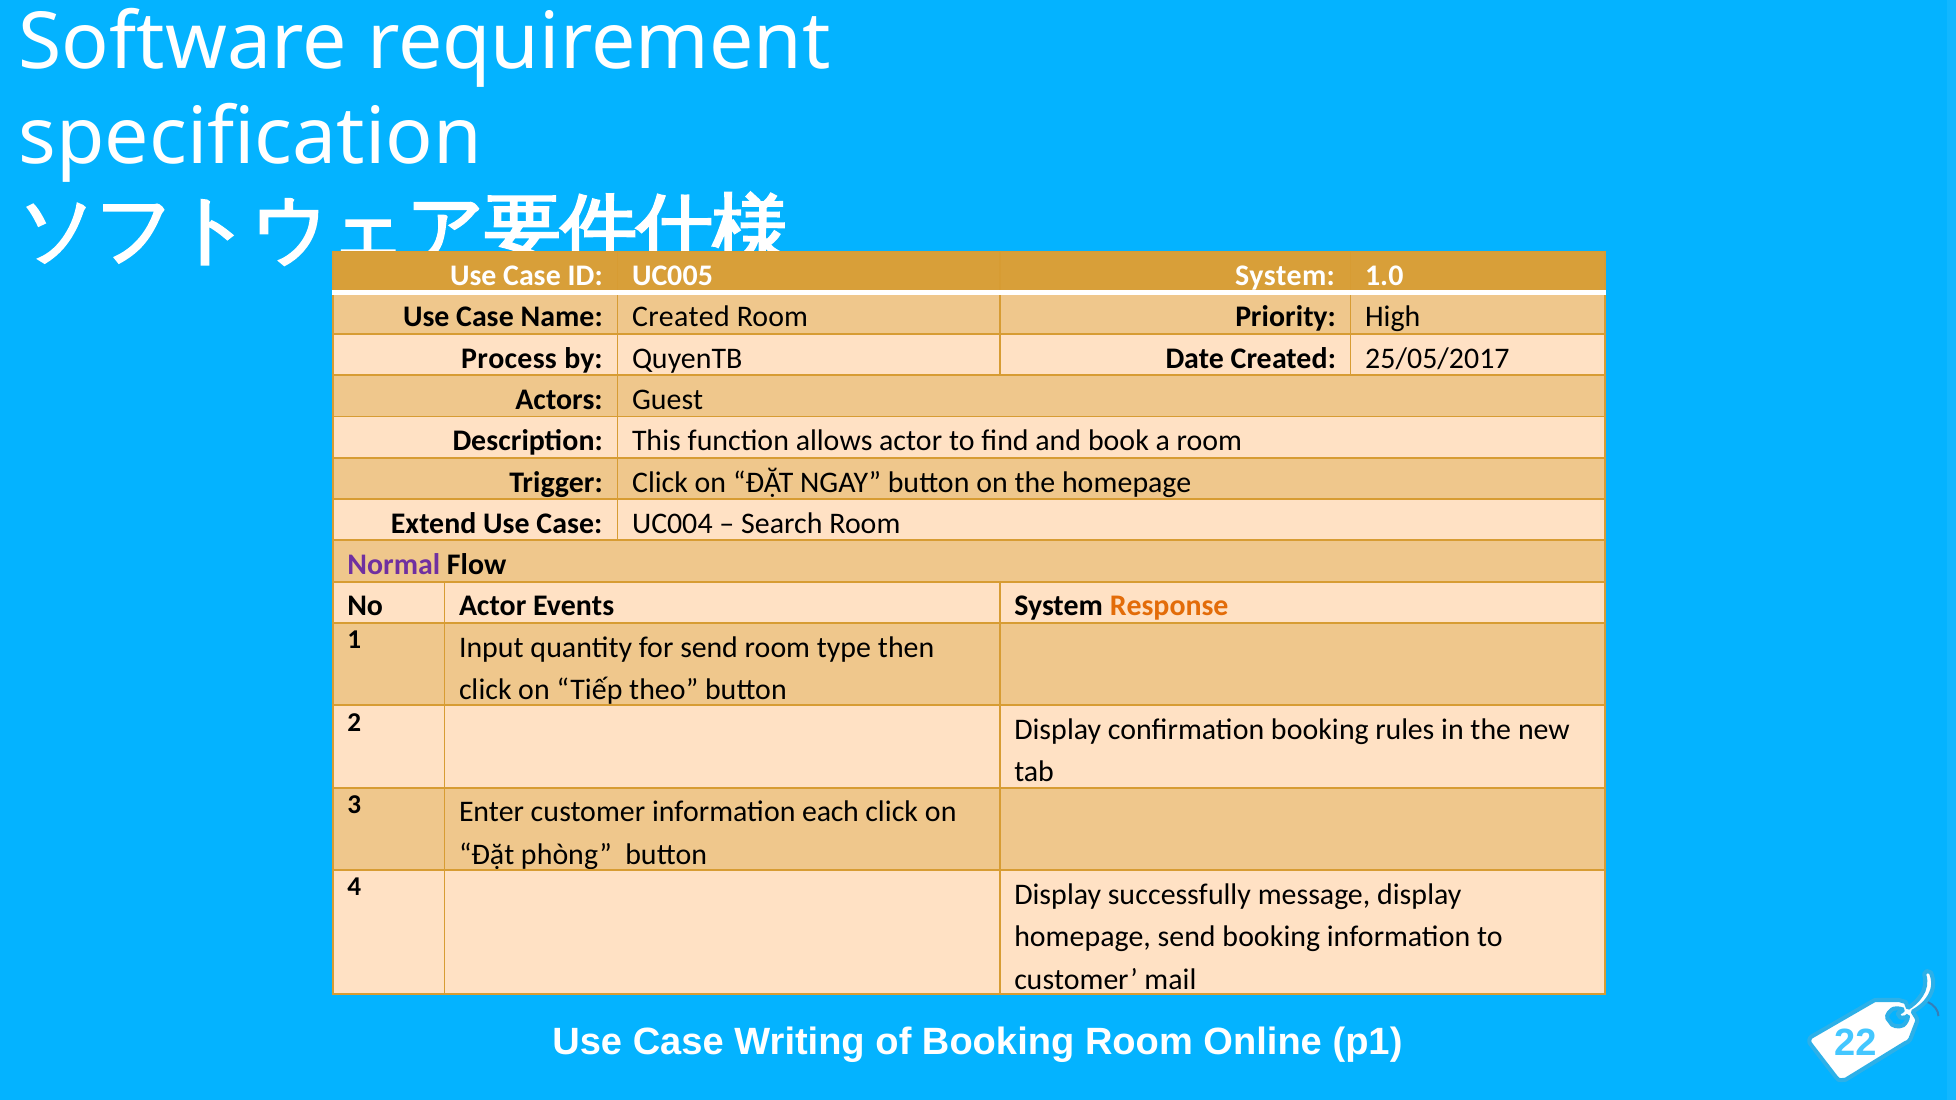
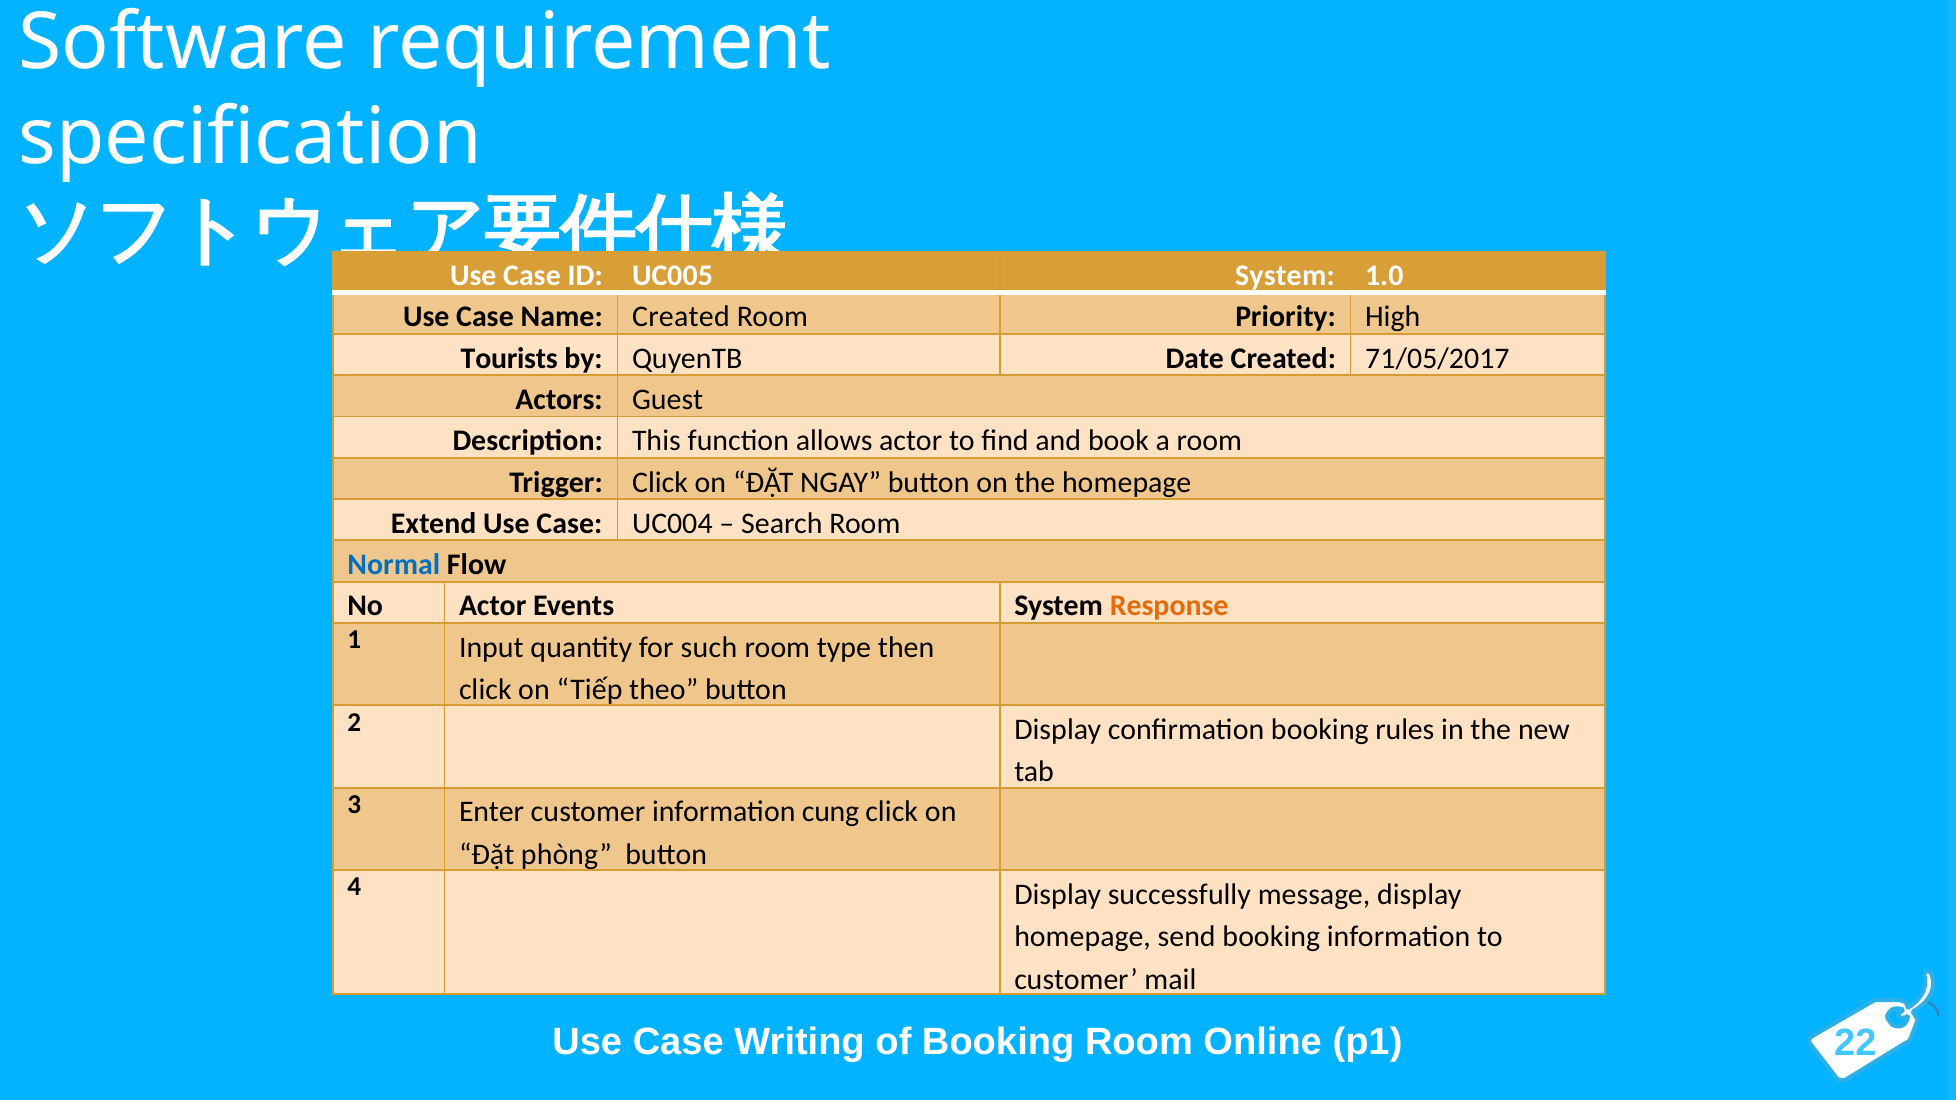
Process: Process -> Tourists (509, 358)
25/05/2017: 25/05/2017 -> 71/05/2017 (1437, 358)
Normal colour: purple -> blue (394, 565)
for send: send -> such (709, 647)
each: each -> cung (831, 812)
